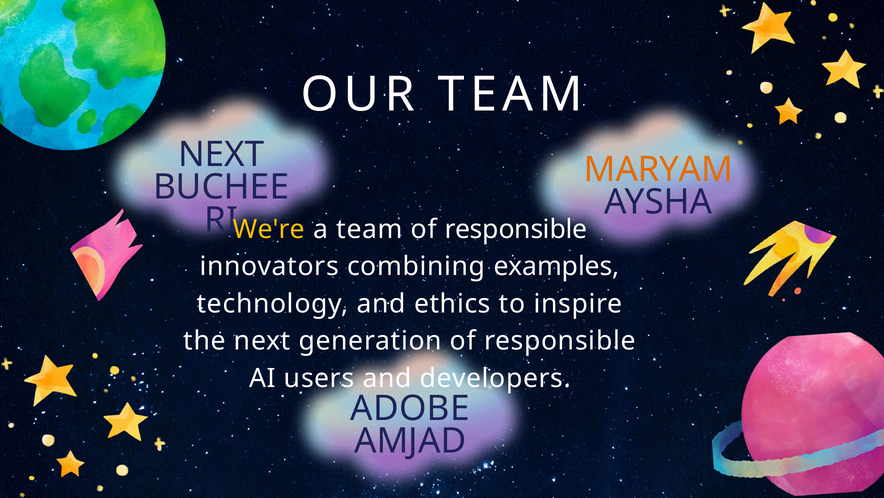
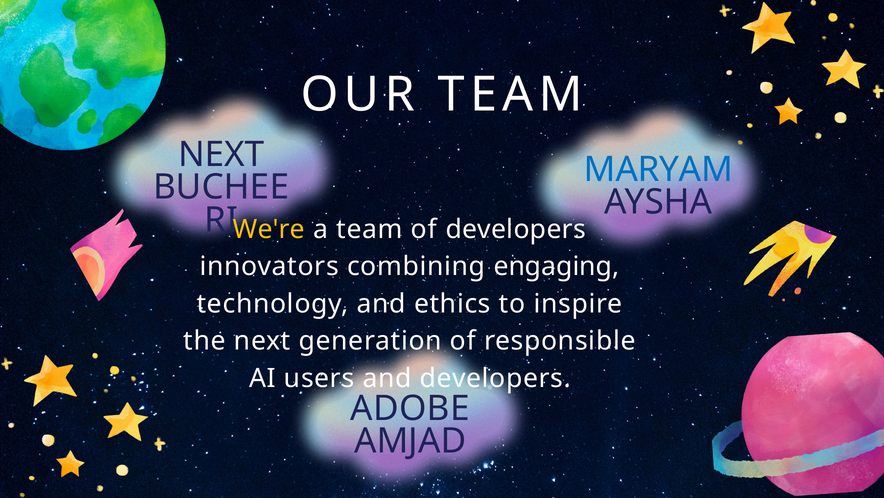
MARYAM colour: orange -> blue (658, 169)
team of responsible: responsible -> developers (516, 229)
examples: examples -> engaging (556, 266)
